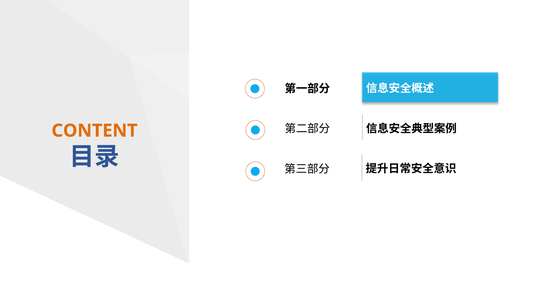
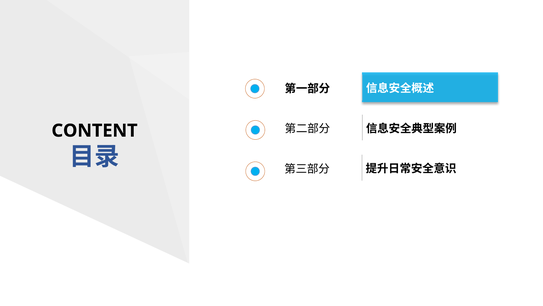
CONTENT colour: orange -> black (95, 130)
